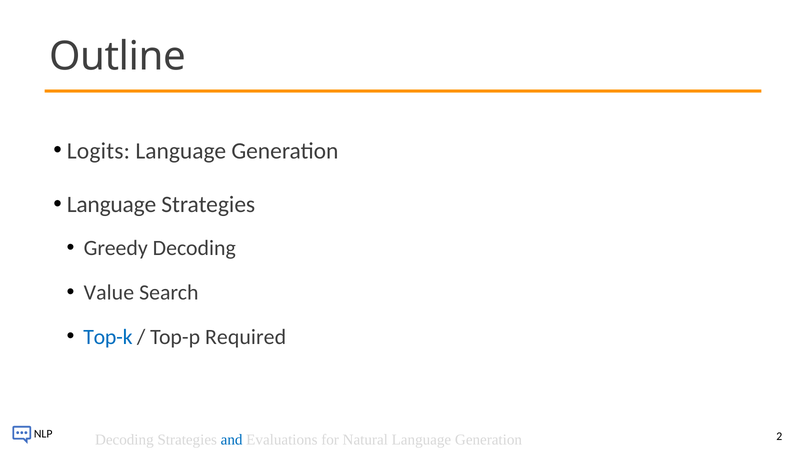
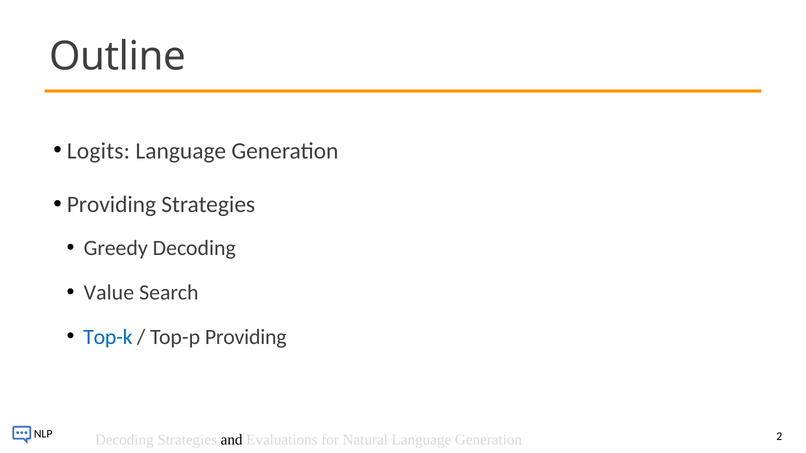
Language: Language -> Providing (111, 205)
Top-p Required: Required -> Providing (246, 337)
and colour: blue -> black (232, 440)
